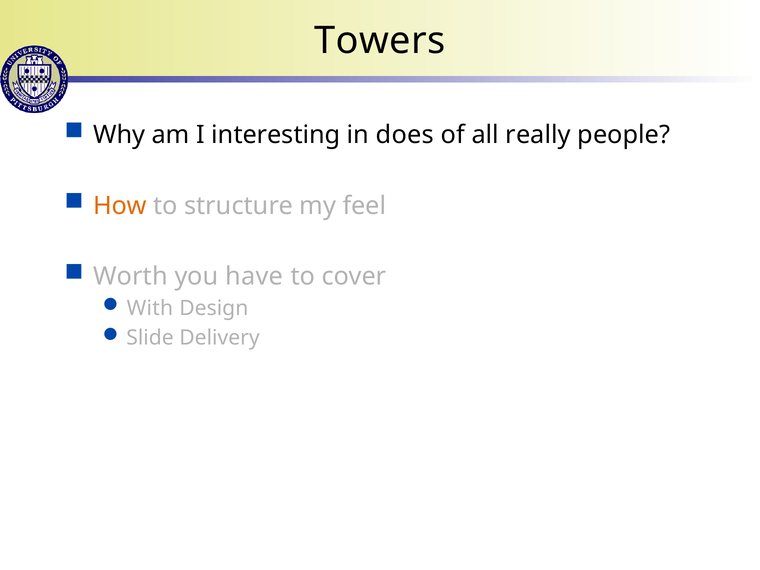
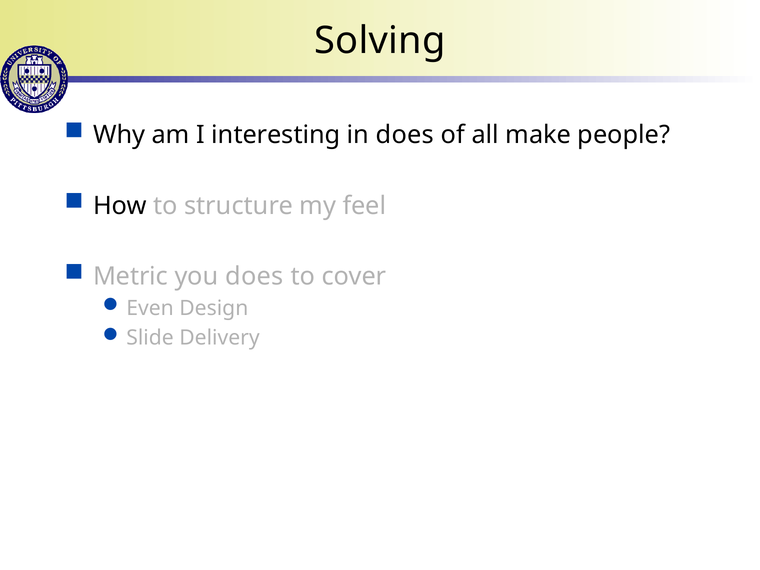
Towers: Towers -> Solving (380, 41)
really: really -> make (538, 135)
How colour: orange -> black (120, 206)
Worth: Worth -> Metric (131, 277)
you have: have -> does (254, 277)
With: With -> Even (150, 308)
